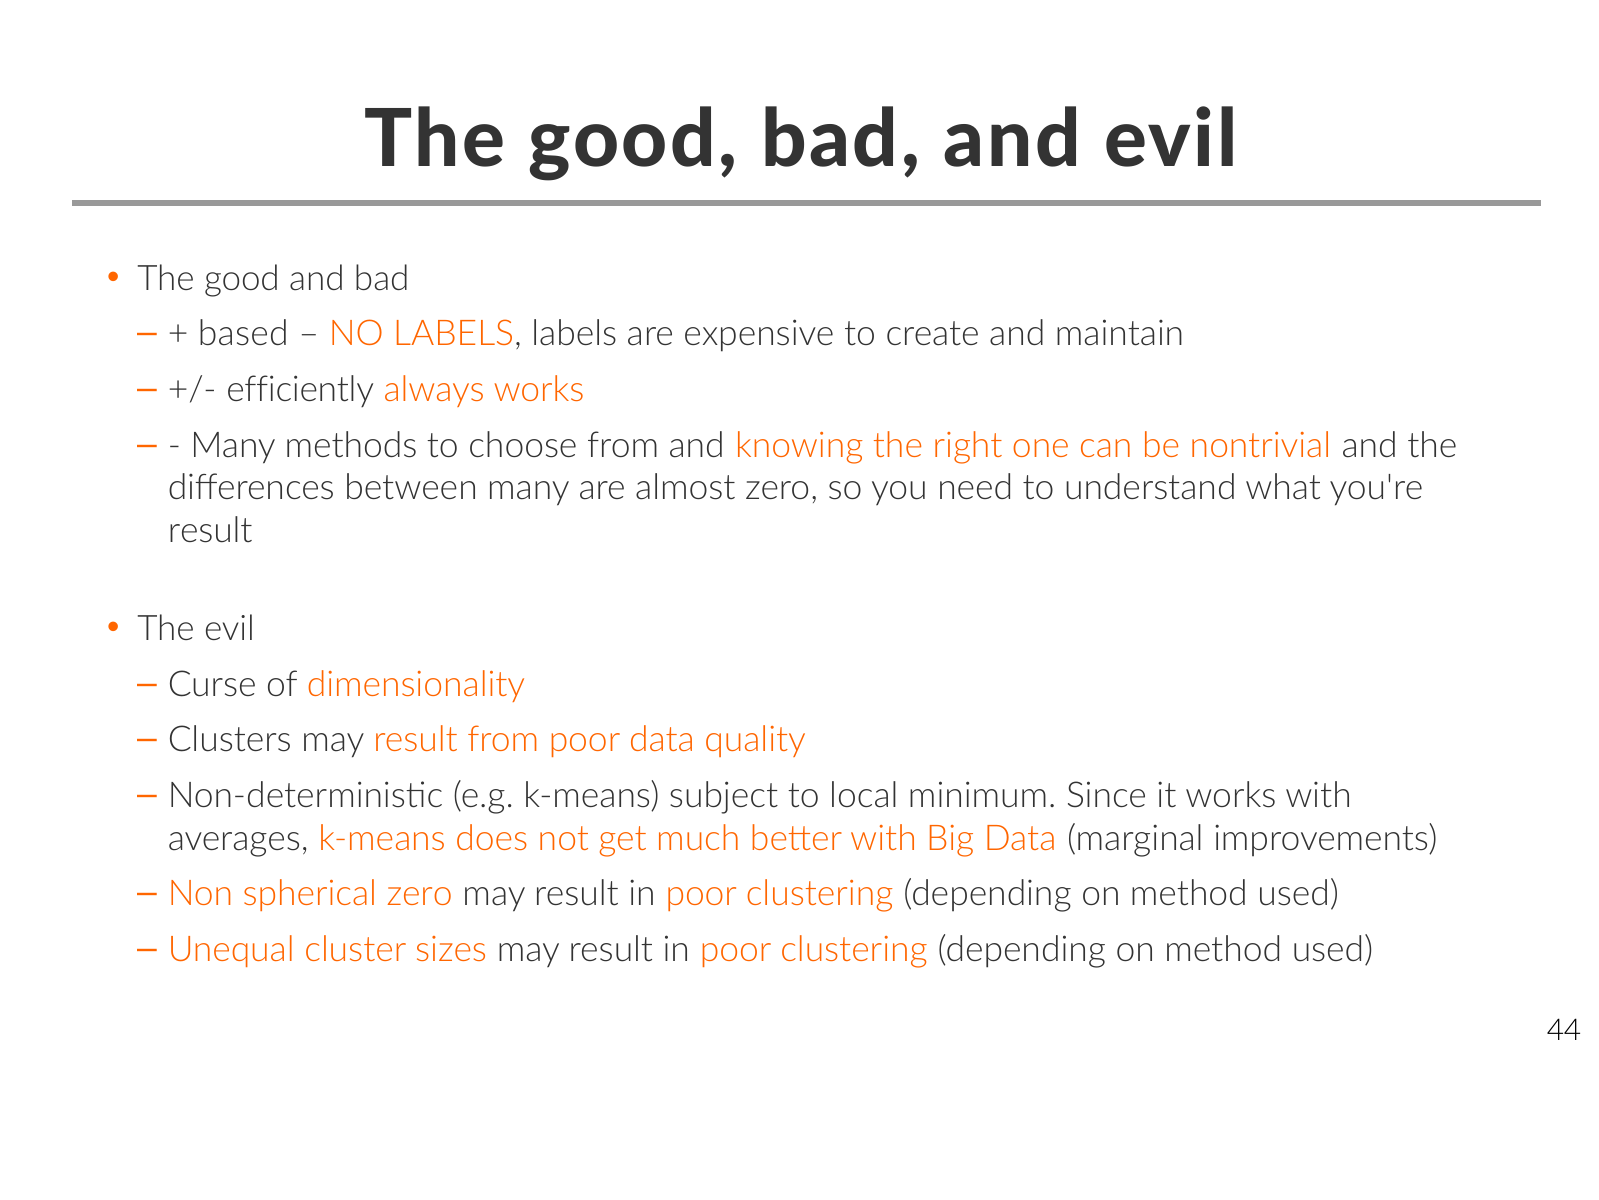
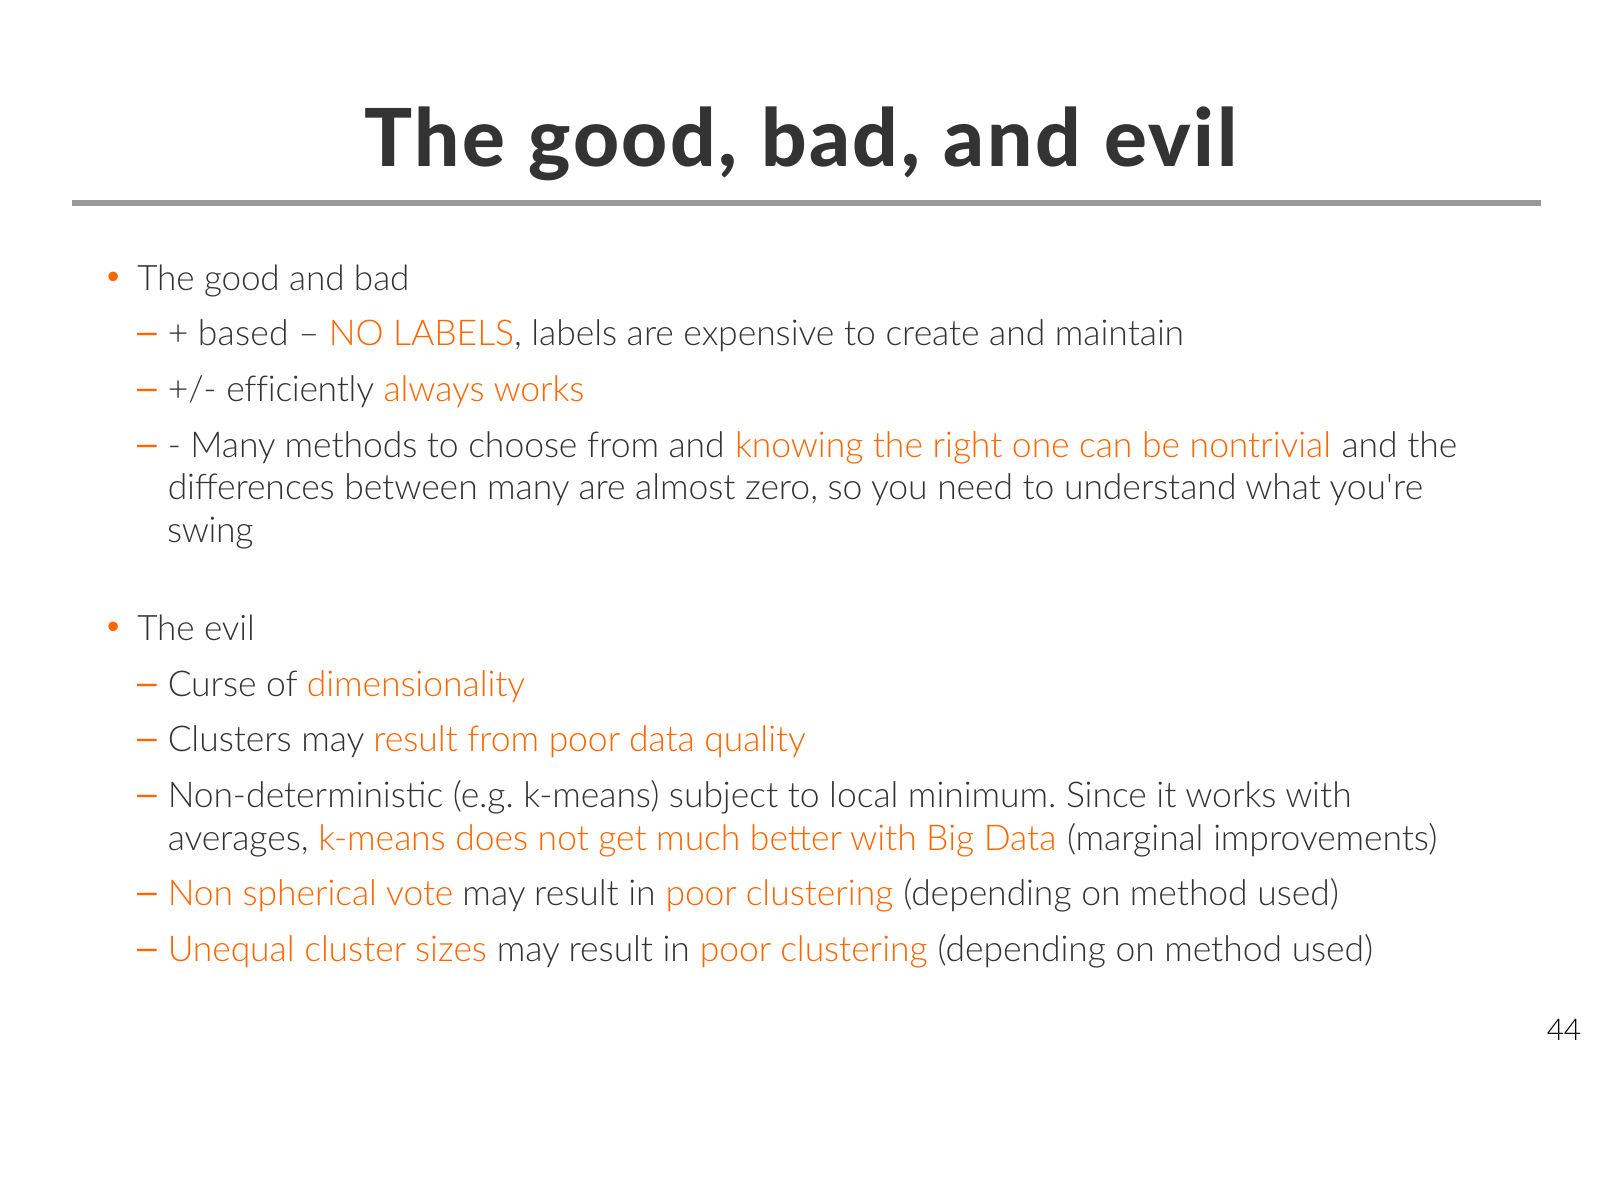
result: result -> swing (210, 530)
spherical zero: zero -> vote (420, 894)
